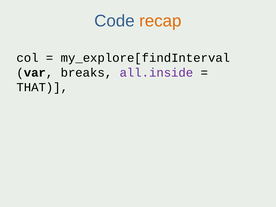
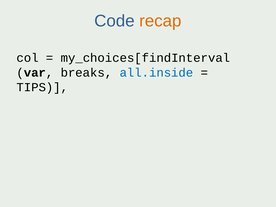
my_explore[findInterval: my_explore[findInterval -> my_choices[findInterval (145, 58)
all.inside colour: purple -> blue (156, 73)
THAT: THAT -> TIPS (42, 87)
